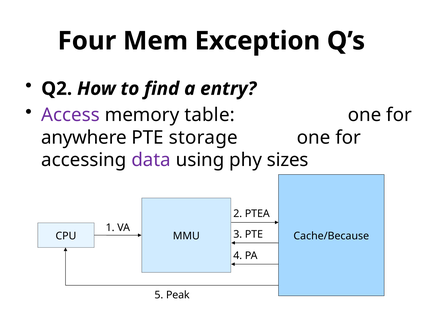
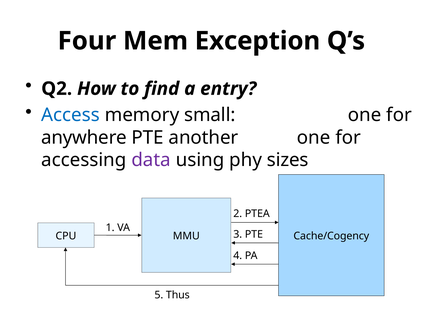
Access colour: purple -> blue (71, 115)
table: table -> small (210, 115)
storage: storage -> another (203, 138)
Cache/Because: Cache/Because -> Cache/Cogency (331, 236)
Peak: Peak -> Thus (178, 295)
